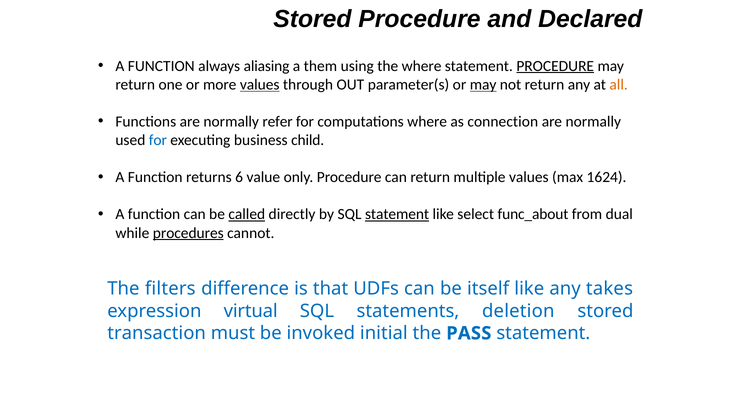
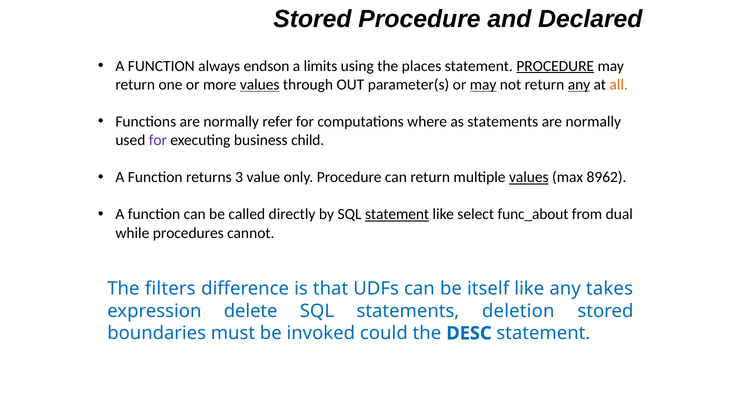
aliasing: aliasing -> endson (267, 66)
them: them -> limits (321, 66)
the where: where -> places (422, 66)
any underline: none -> present (579, 85)
as connection: connection -> statements (503, 122)
for colour: blue -> purple (158, 140)
6: 6 -> 3 (239, 177)
values underline: none -> present (529, 177)
1624: 1624 -> 8962 (607, 177)
called underline: present -> none (247, 214)
procedures underline: present -> none (188, 233)
virtual: virtual -> delete (251, 311)
transaction: transaction -> boundaries (157, 333)
initial: initial -> could (384, 333)
PASS: PASS -> DESC (469, 333)
